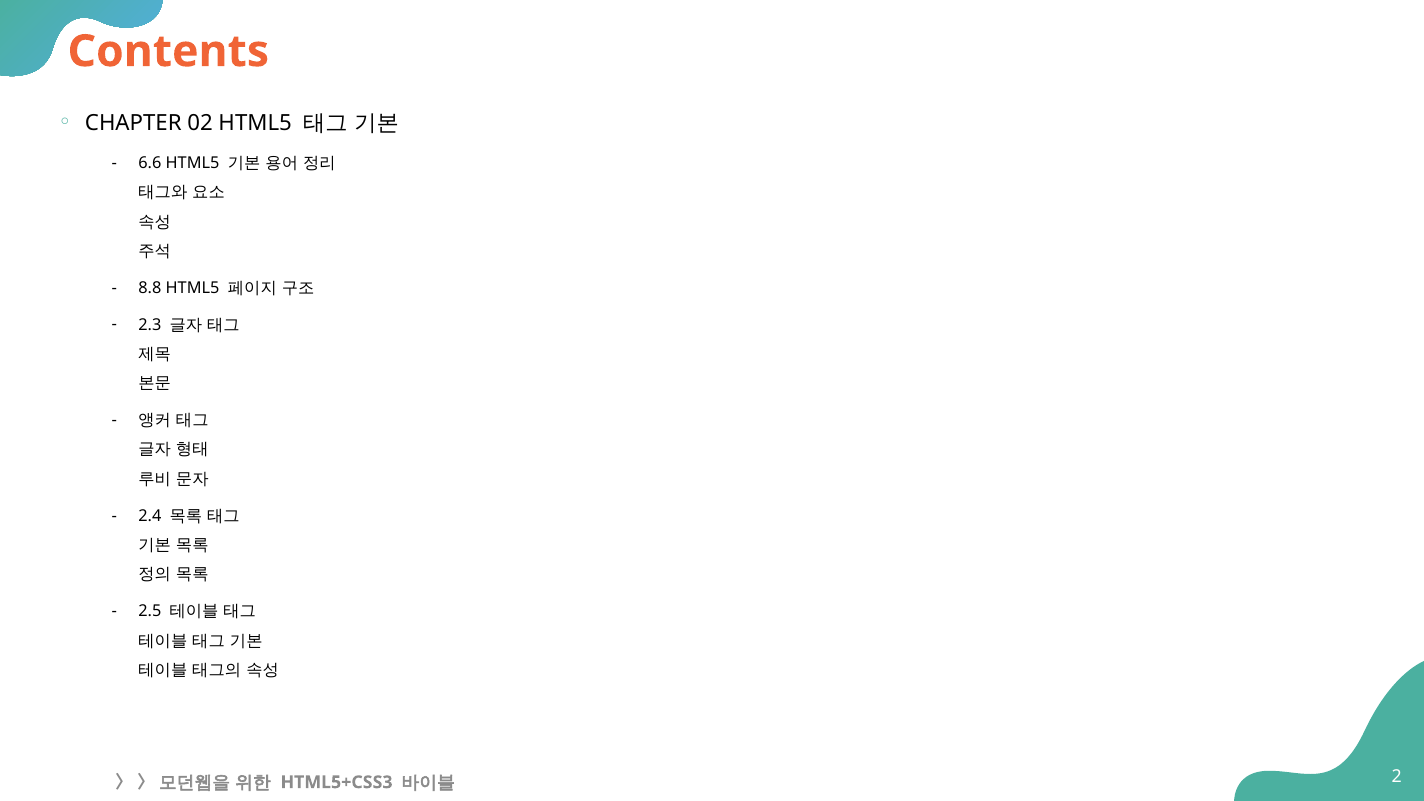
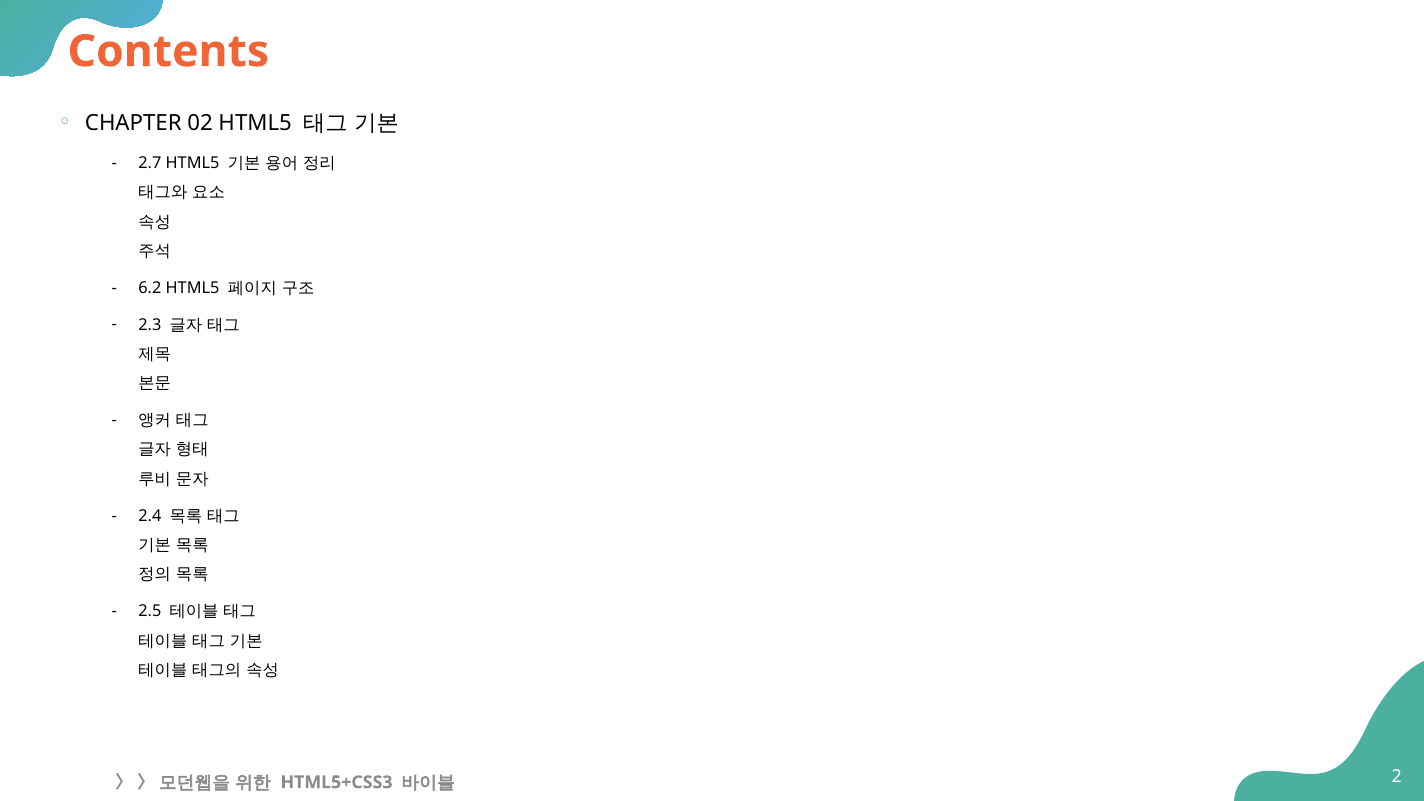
6.6: 6.6 -> 2.7 (150, 163)
8.8: 8.8 -> 6.2 (150, 288)
